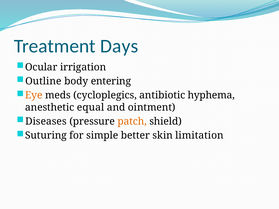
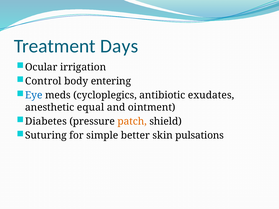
Outline: Outline -> Control (43, 81)
Eye colour: orange -> blue (34, 95)
hyphema: hyphema -> exudates (211, 95)
Diseases: Diseases -> Diabetes (46, 122)
limitation: limitation -> pulsations (200, 136)
